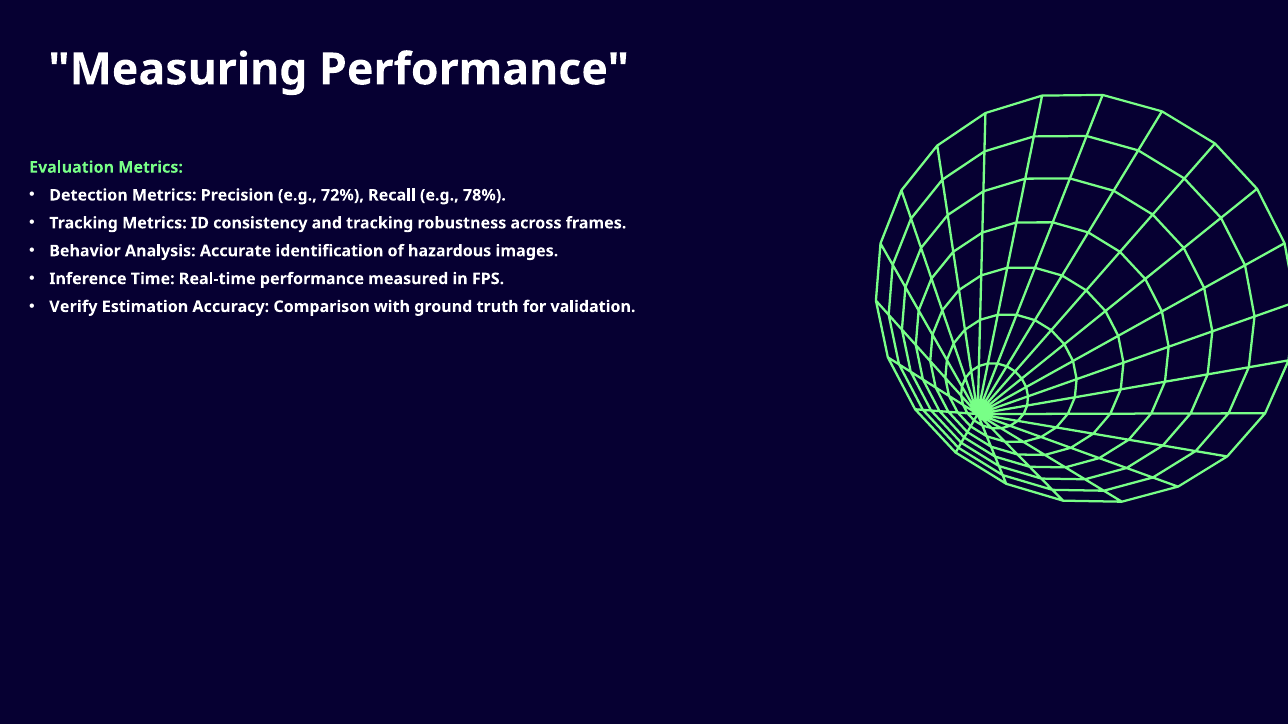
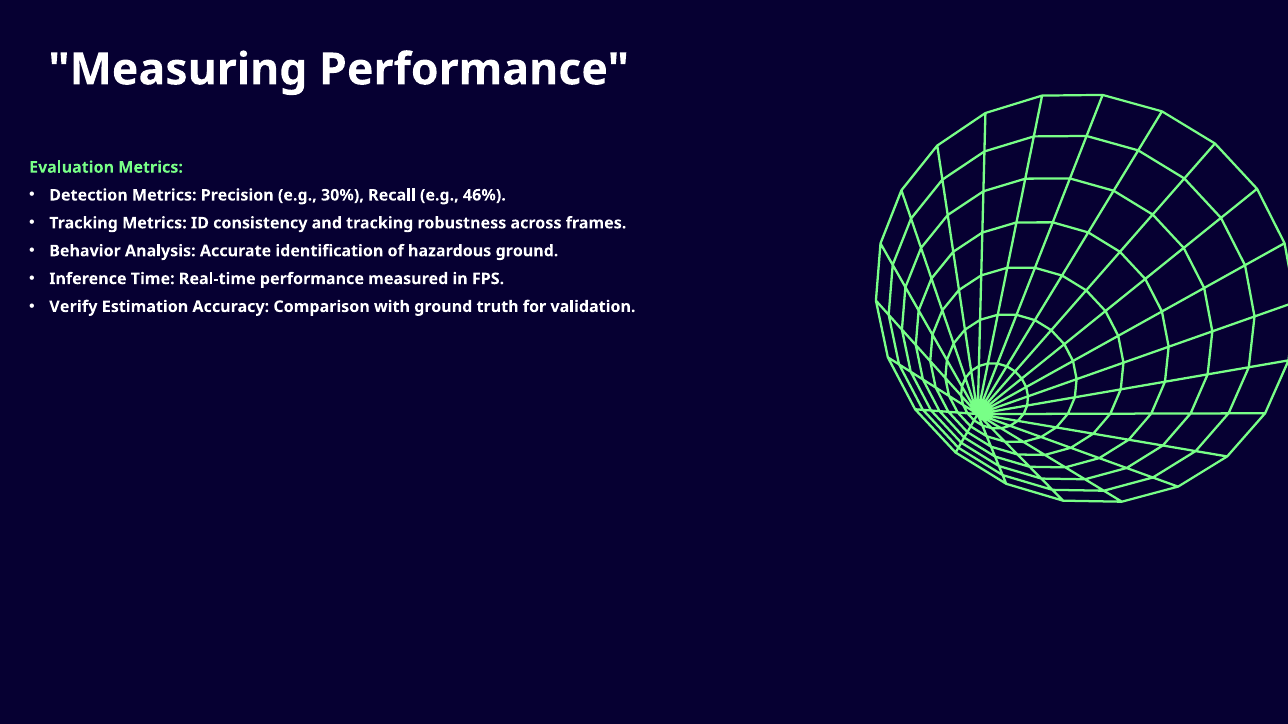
72%: 72% -> 30% (342, 195)
78%: 78% -> 46% (484, 195)
hazardous images: images -> ground (527, 251)
